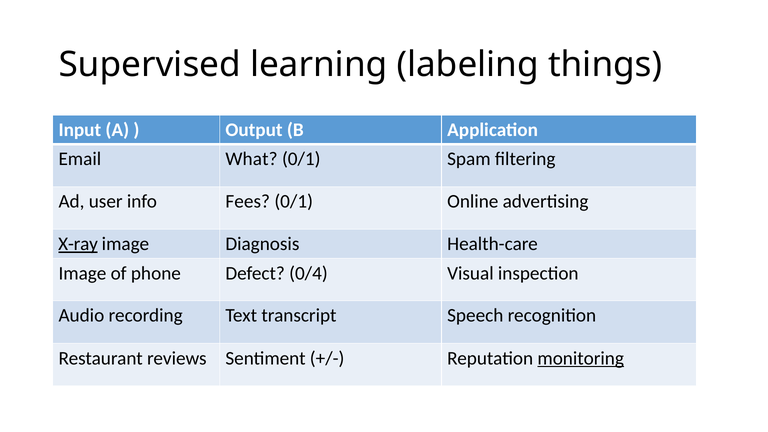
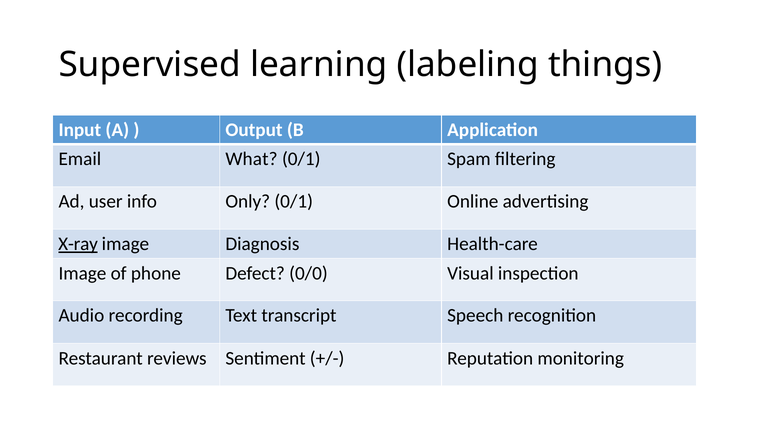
Fees: Fees -> Only (248, 201)
0/4: 0/4 -> 0/0 (308, 273)
monitoring underline: present -> none (581, 358)
